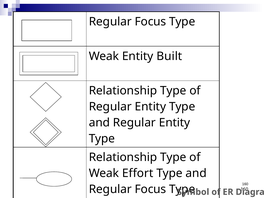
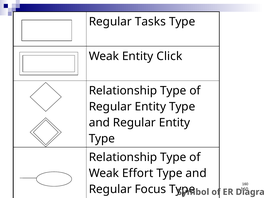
Focus: Focus -> Tasks (150, 22)
Built: Built -> Click (169, 56)
